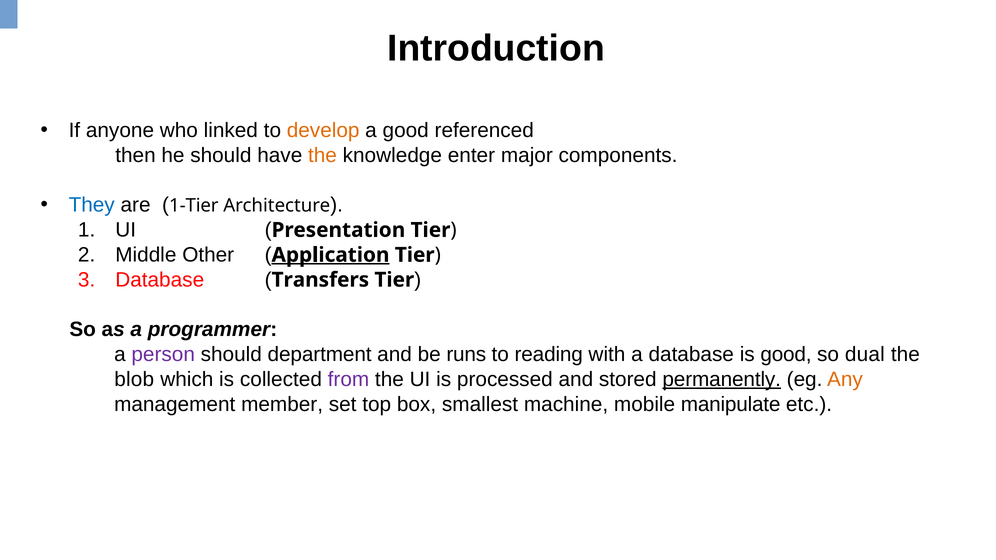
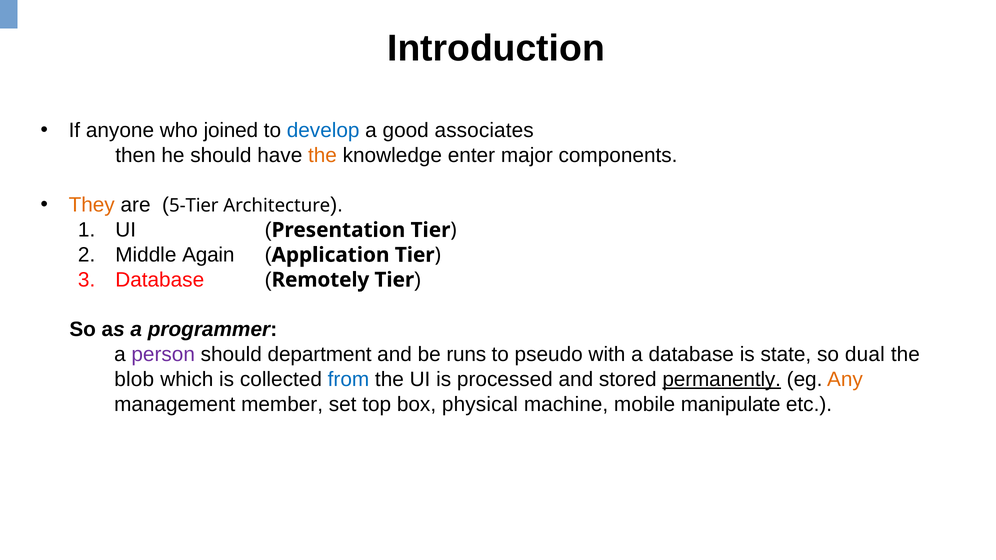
linked: linked -> joined (231, 130)
develop colour: orange -> blue (323, 130)
referenced: referenced -> associates (484, 130)
They colour: blue -> orange (92, 205)
1-Tier: 1-Tier -> 5-Tier (194, 206)
Other: Other -> Again (208, 255)
Application underline: present -> none (331, 255)
Transfers: Transfers -> Remotely (320, 280)
reading: reading -> pseudo (549, 355)
is good: good -> state (786, 355)
from colour: purple -> blue (348, 380)
smallest: smallest -> physical (480, 404)
